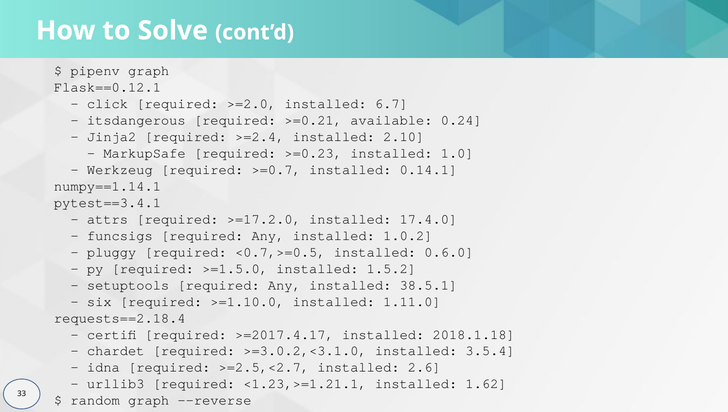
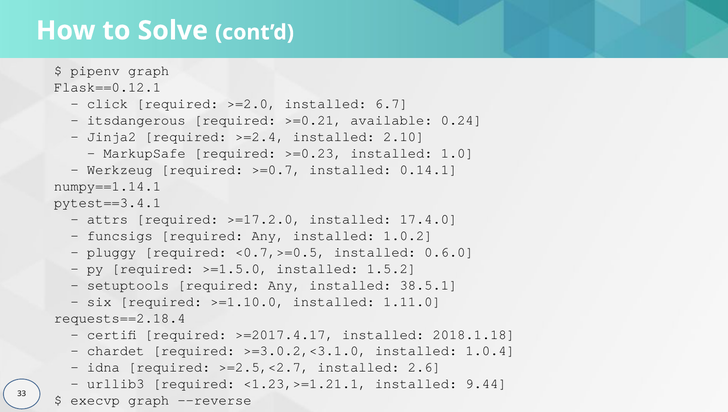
3.5.4: 3.5.4 -> 1.0.4 (490, 351)
1.62: 1.62 -> 9.44 (486, 383)
random: random -> execvp (95, 400)
